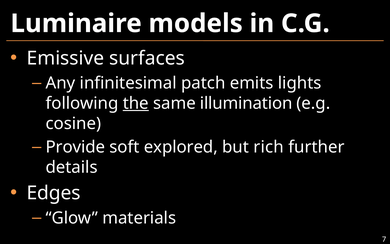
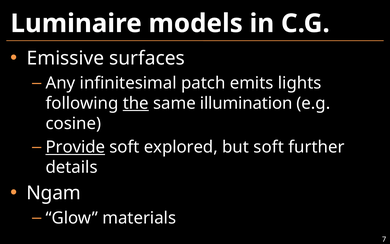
Provide underline: none -> present (75, 147)
but rich: rich -> soft (269, 147)
Edges: Edges -> Ngam (54, 193)
